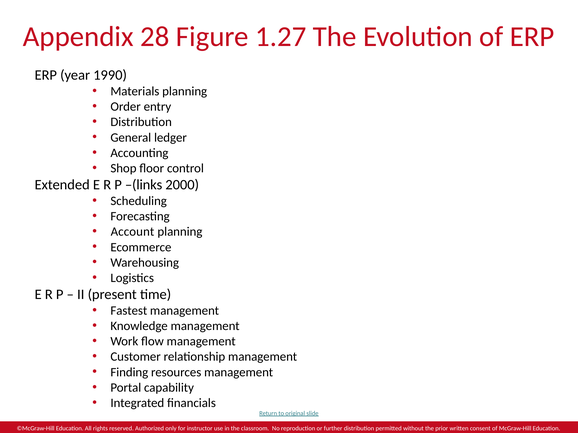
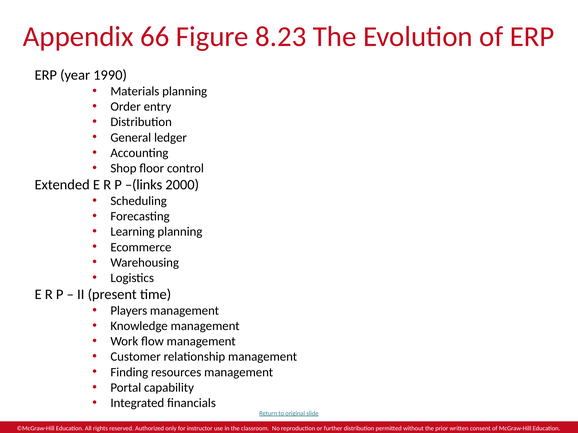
28: 28 -> 66 (155, 37)
1.27: 1.27 -> 8.23 (281, 37)
Account: Account -> Learning (133, 232)
Fastest: Fastest -> Players (129, 311)
